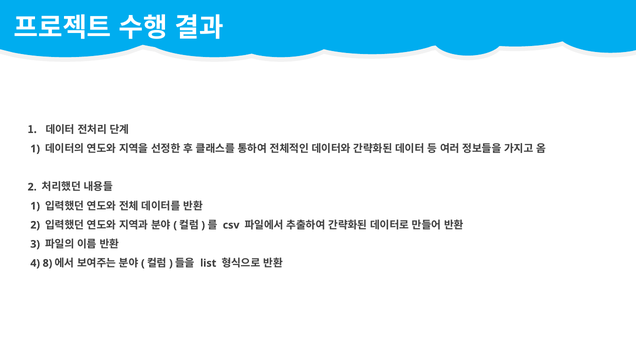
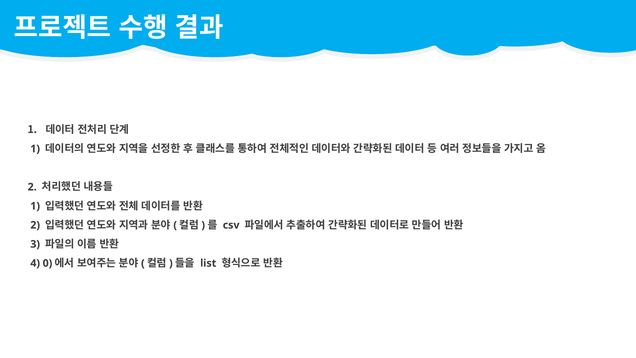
8: 8 -> 0 (47, 263)
